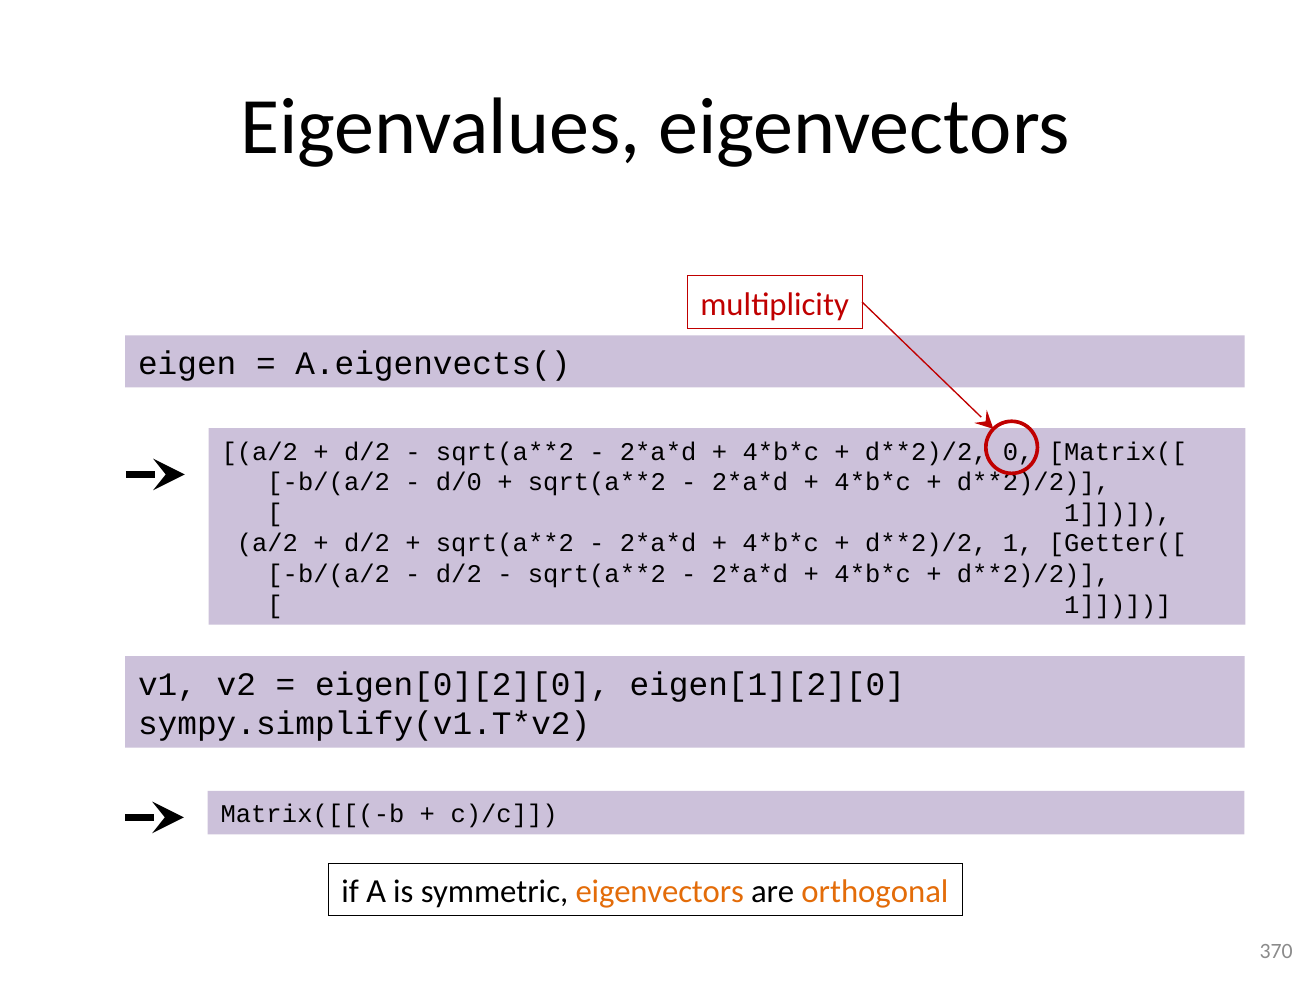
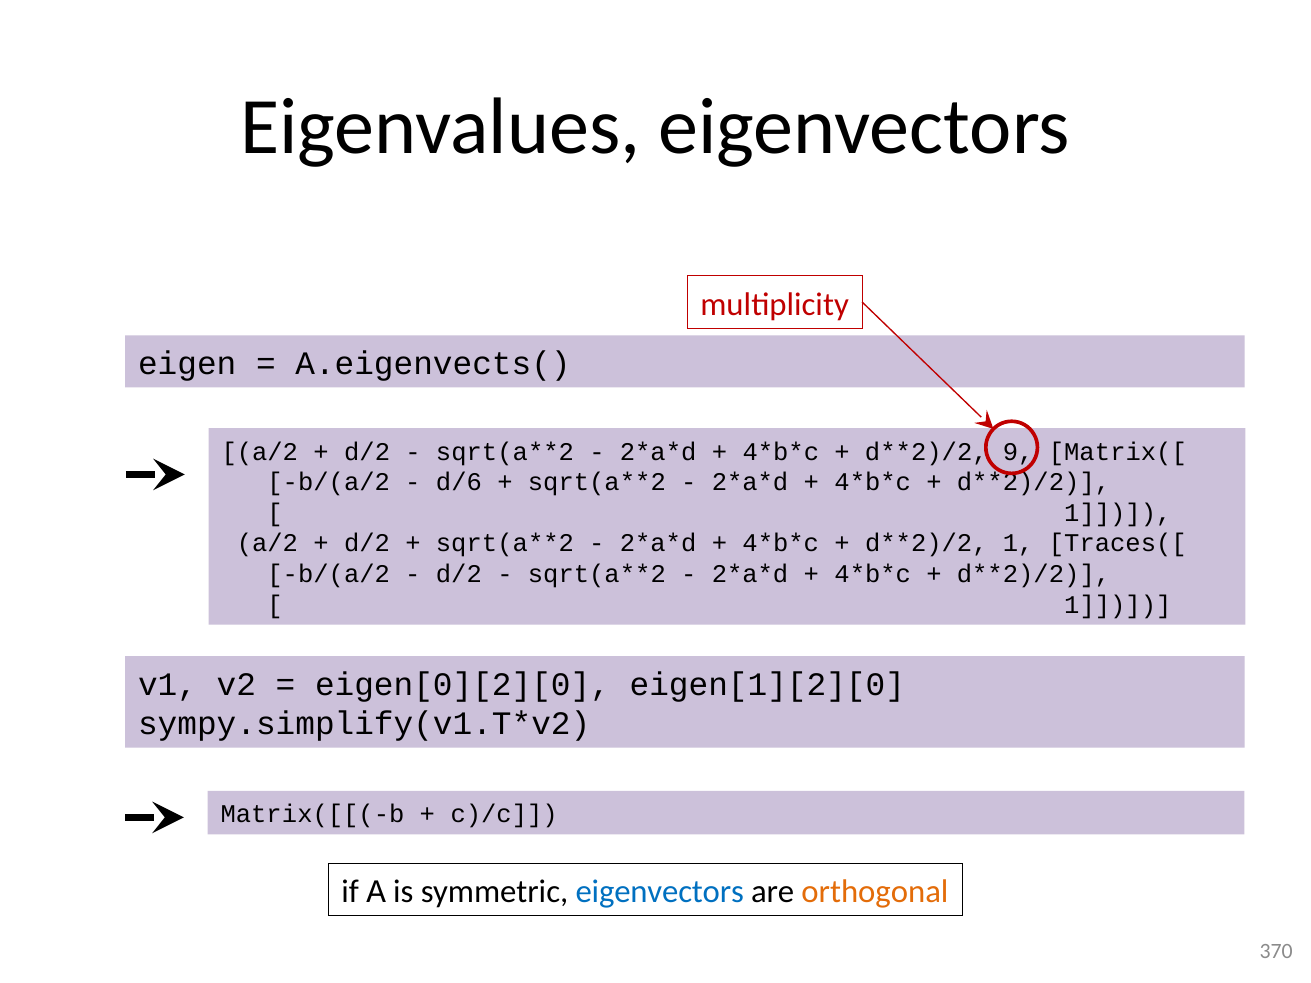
0: 0 -> 9 (1018, 452)
d/0: d/0 -> d/6 (459, 482)
Getter([: Getter([ -> Traces([ (1118, 544)
eigenvectors colour: orange -> blue (660, 892)
